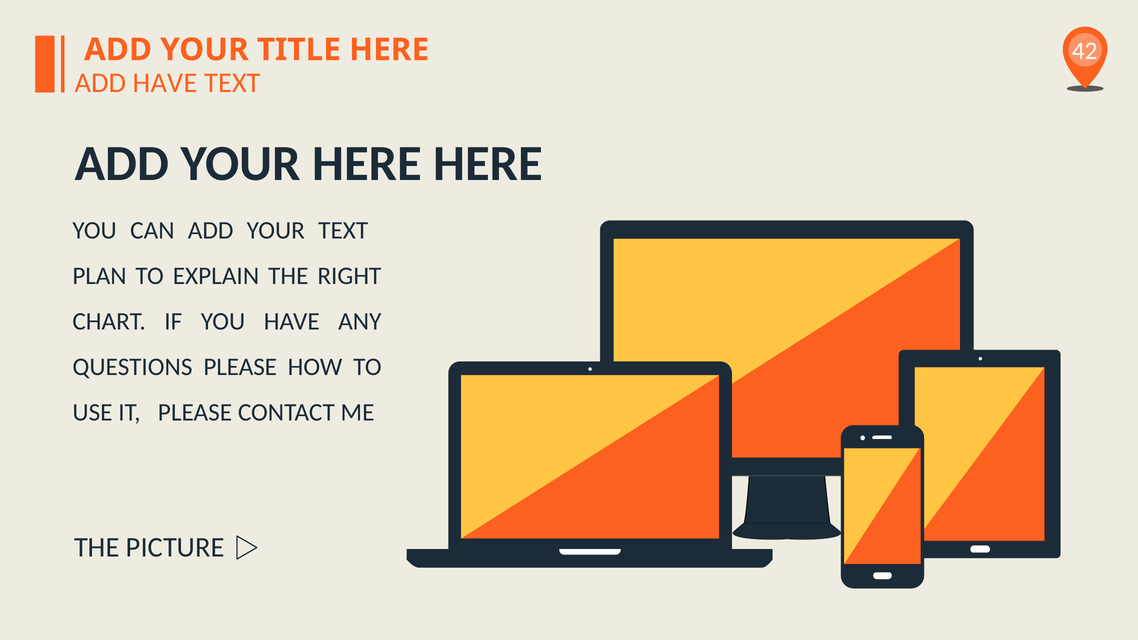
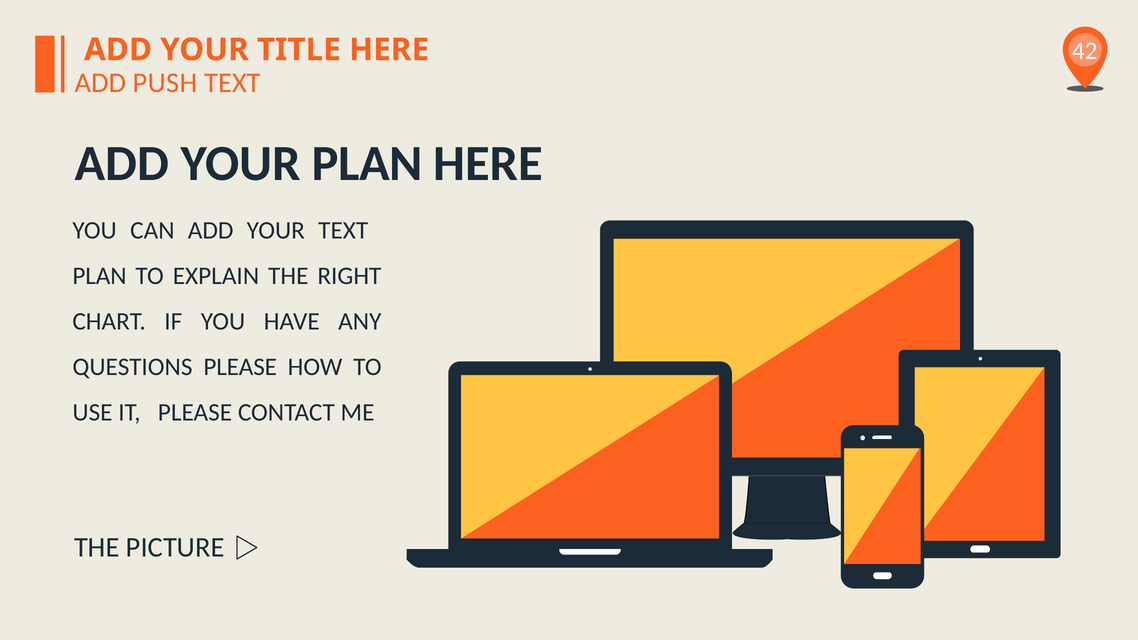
ADD HAVE: HAVE -> PUSH (165, 83)
YOUR HERE: HERE -> PLAN (367, 163)
